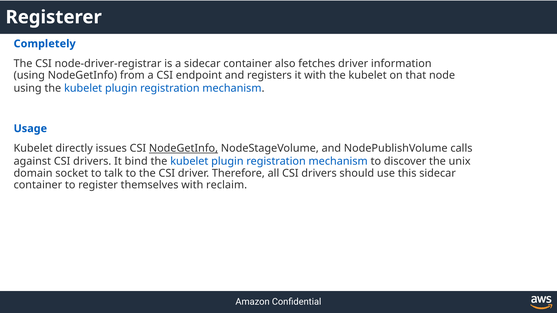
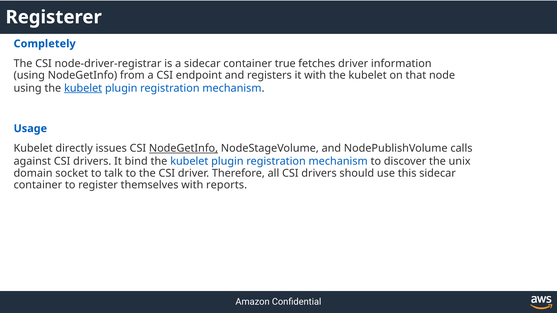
also: also -> true (285, 64)
kubelet underline: none -> present (83, 88)
reclaim: reclaim -> reports (227, 185)
